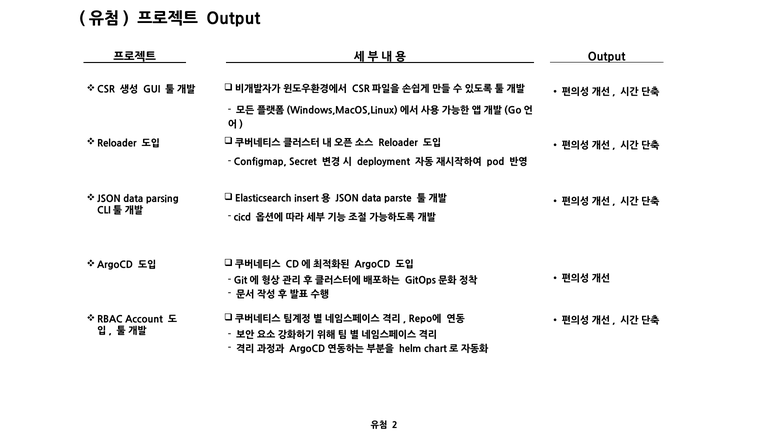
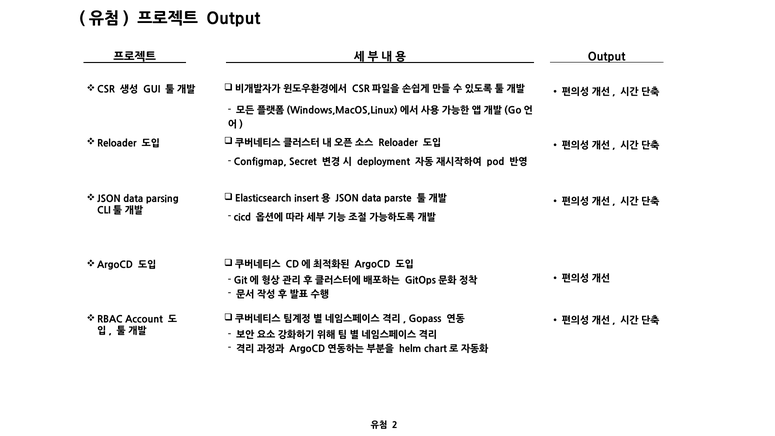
Repo에: Repo에 -> Gopass (425, 319)
